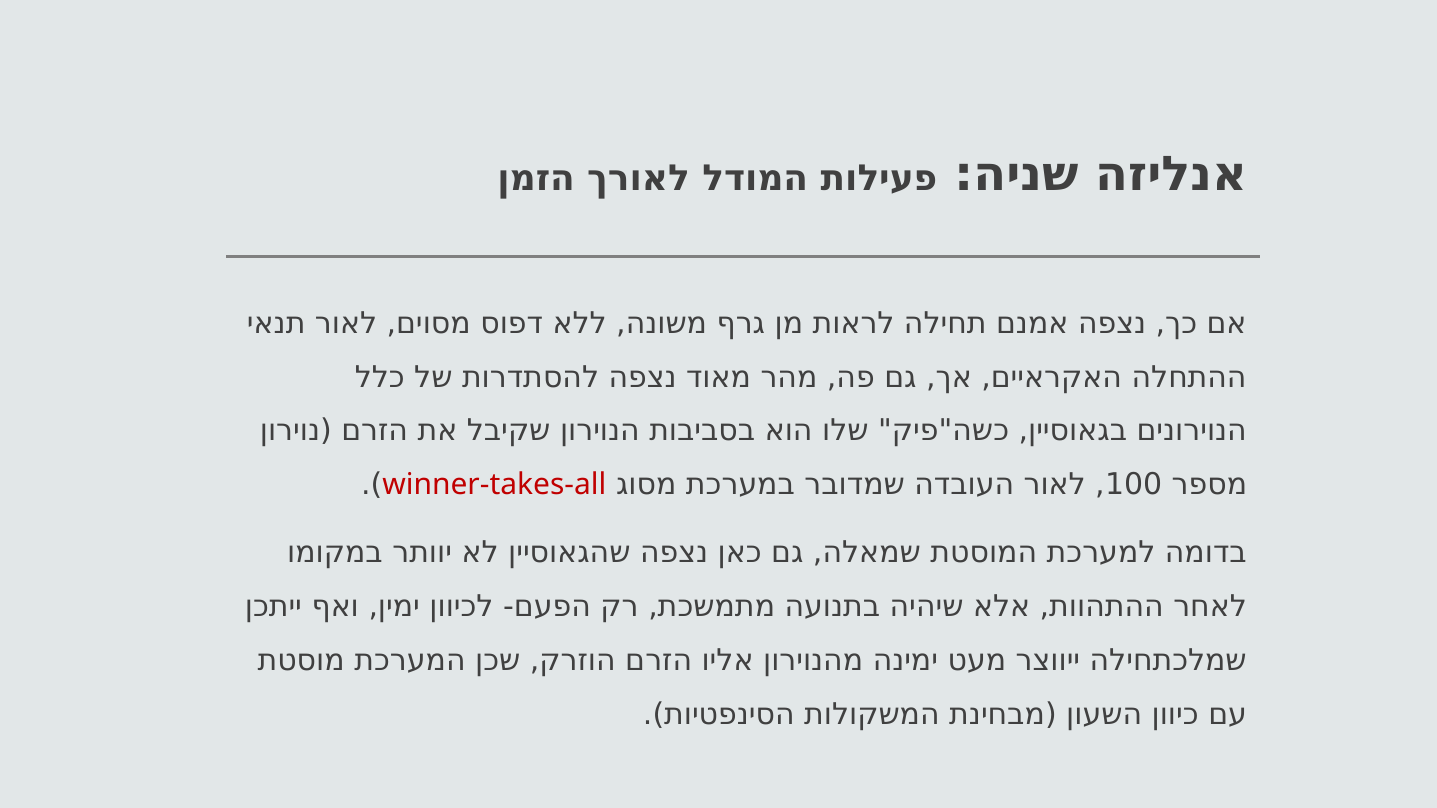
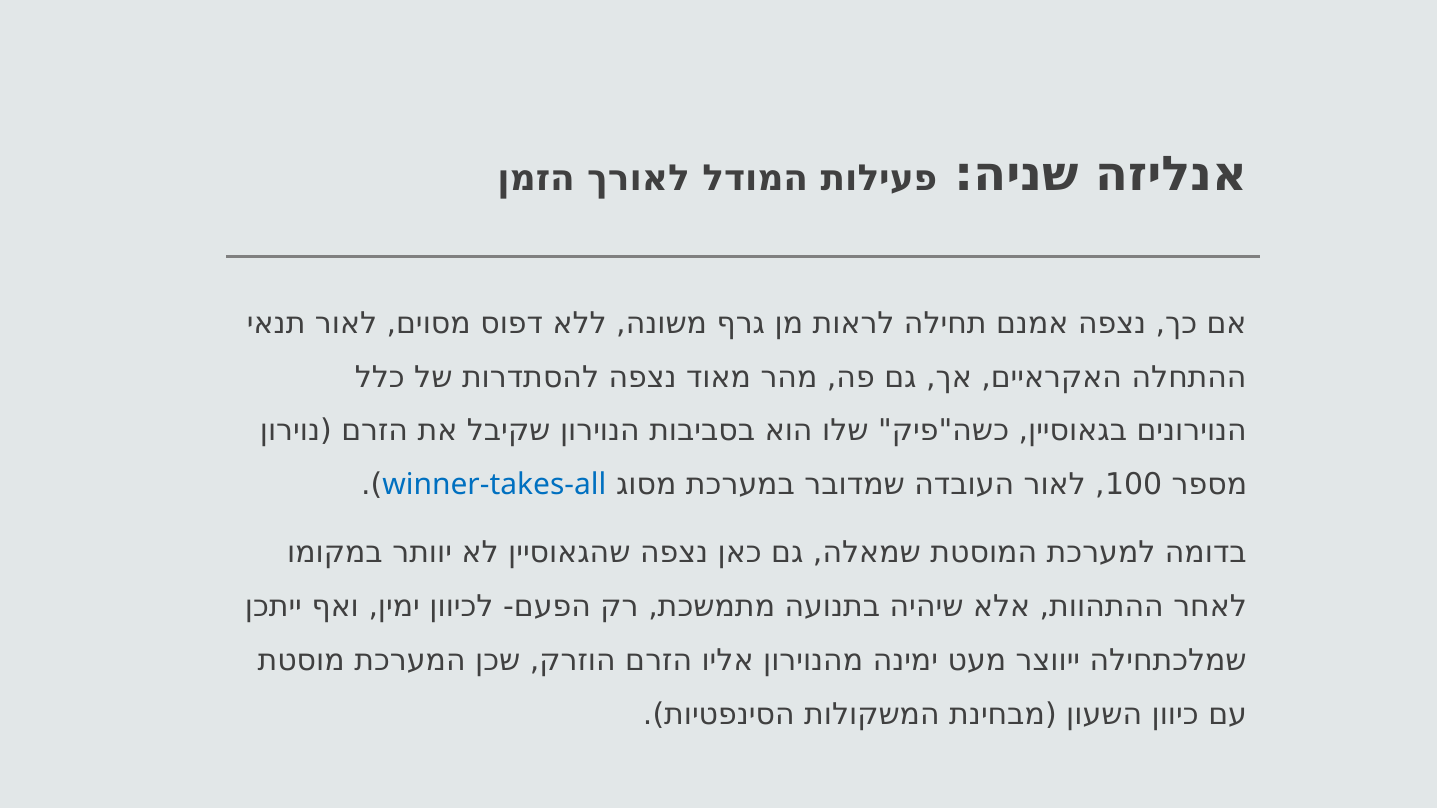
winner-takes-all colour: red -> blue (494, 485)
